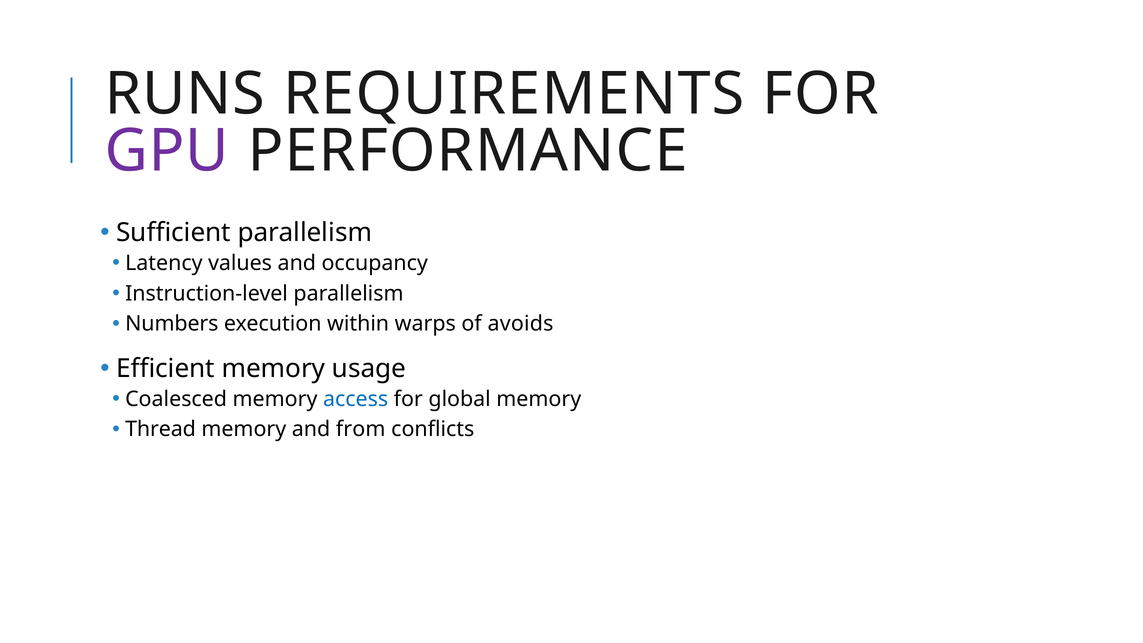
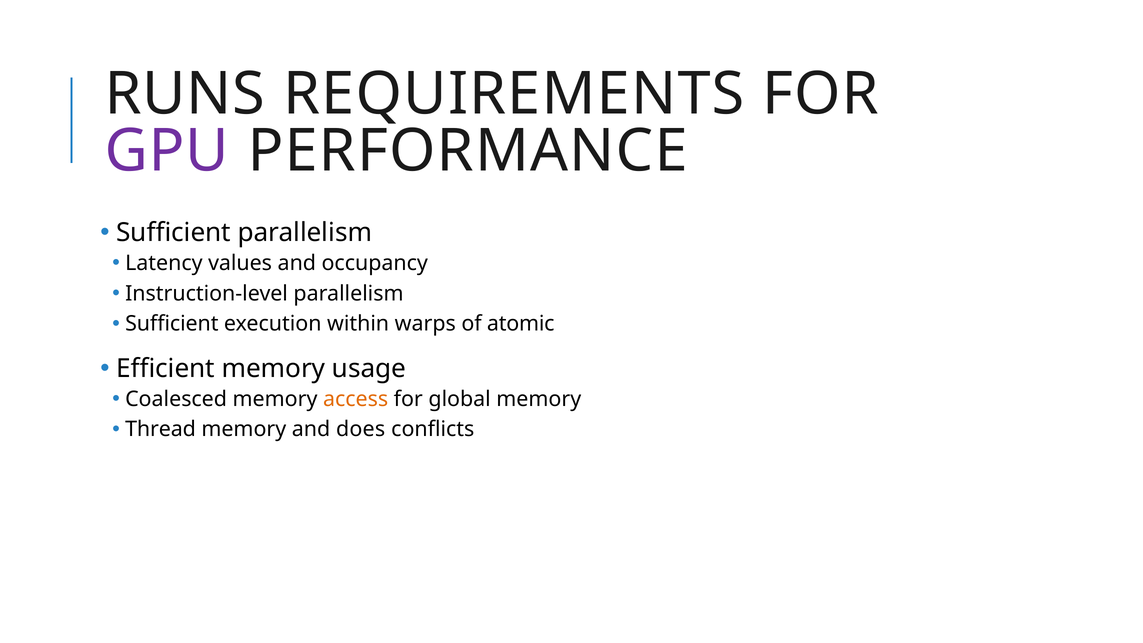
Numbers: Numbers -> Sufficient (172, 324)
avoids: avoids -> atomic (521, 324)
access colour: blue -> orange (356, 399)
from: from -> does (361, 429)
